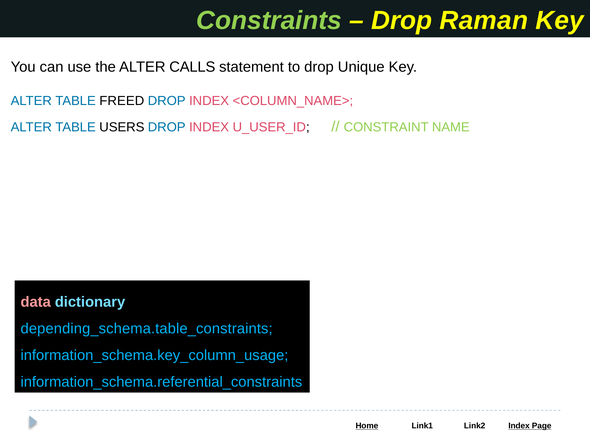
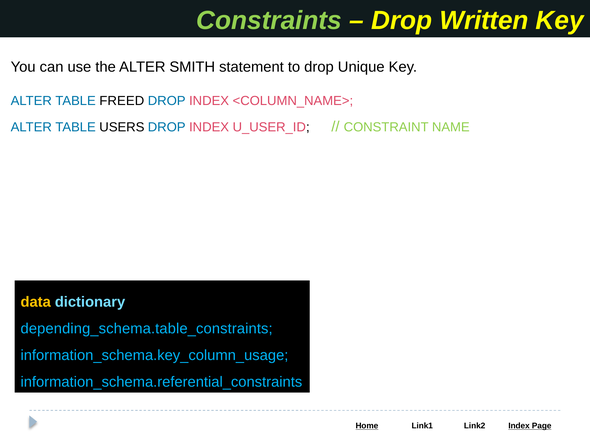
Raman: Raman -> Written (484, 20)
CALLS: CALLS -> SMITH (192, 67)
data colour: pink -> yellow (36, 302)
